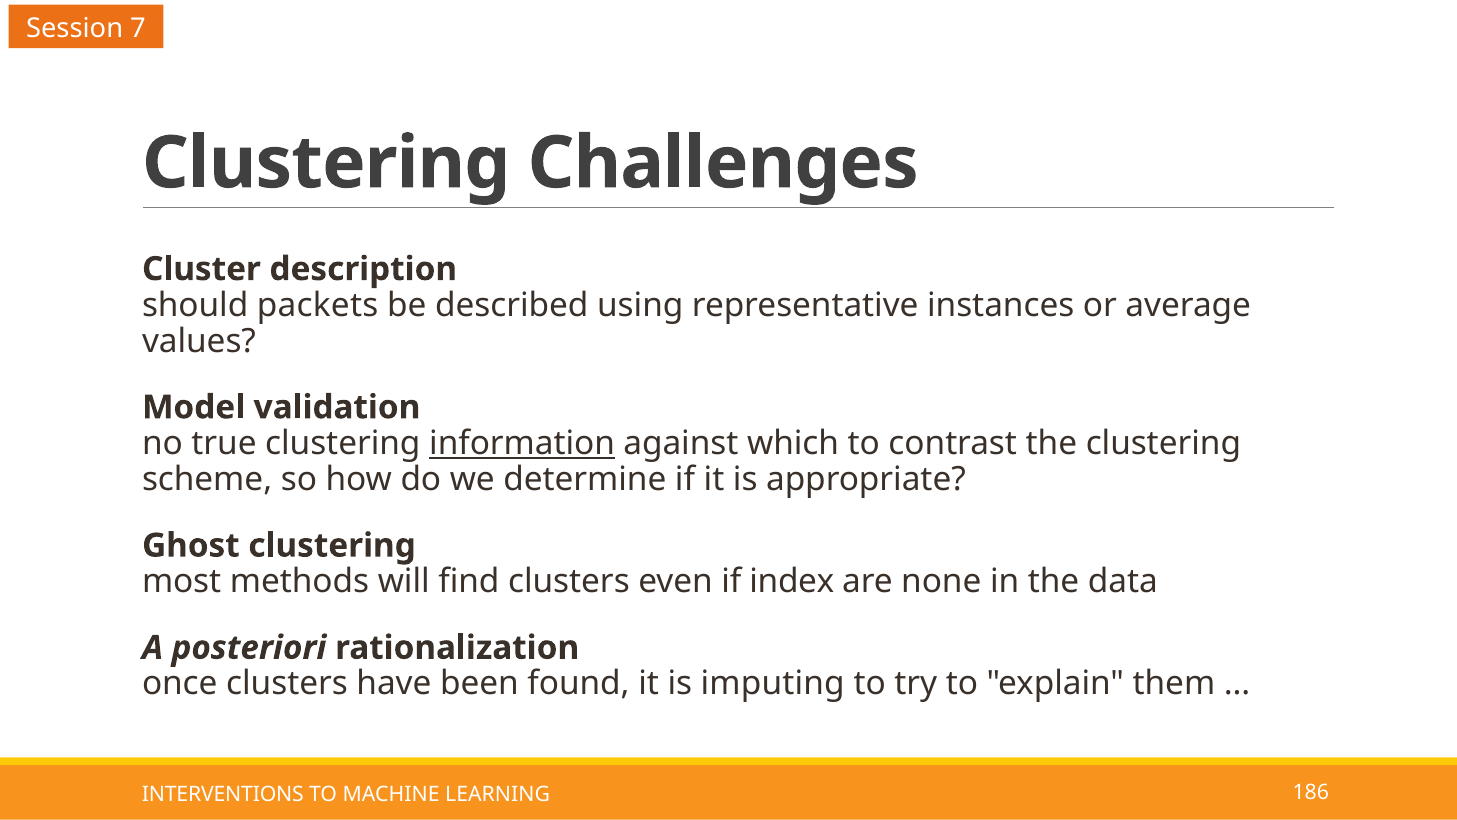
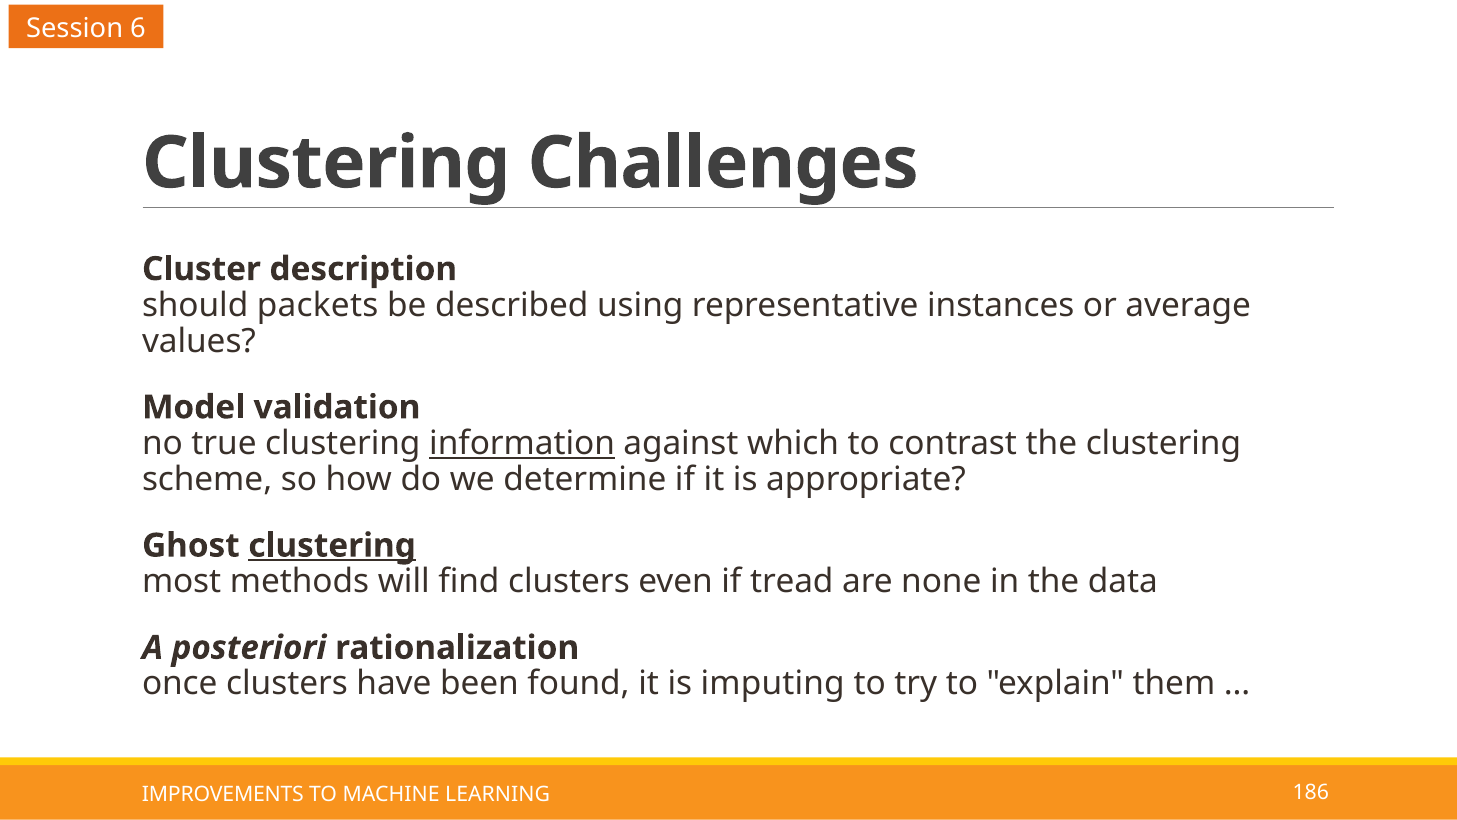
7: 7 -> 6 (138, 28)
clustering underline: none -> present (332, 545)
index: index -> tread (792, 581)
INTERVENTIONS: INTERVENTIONS -> IMPROVEMENTS (223, 794)
